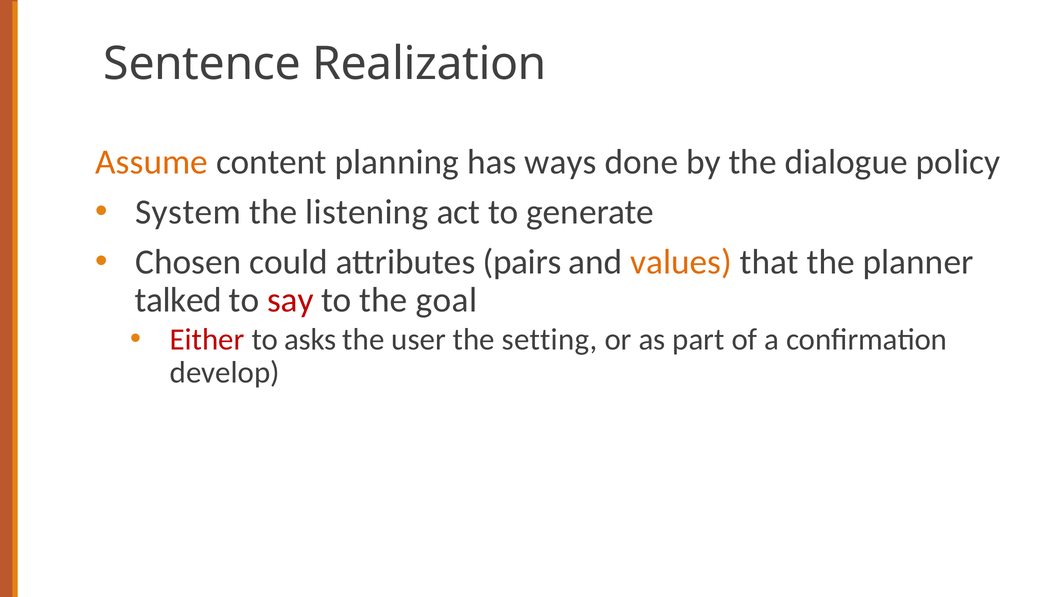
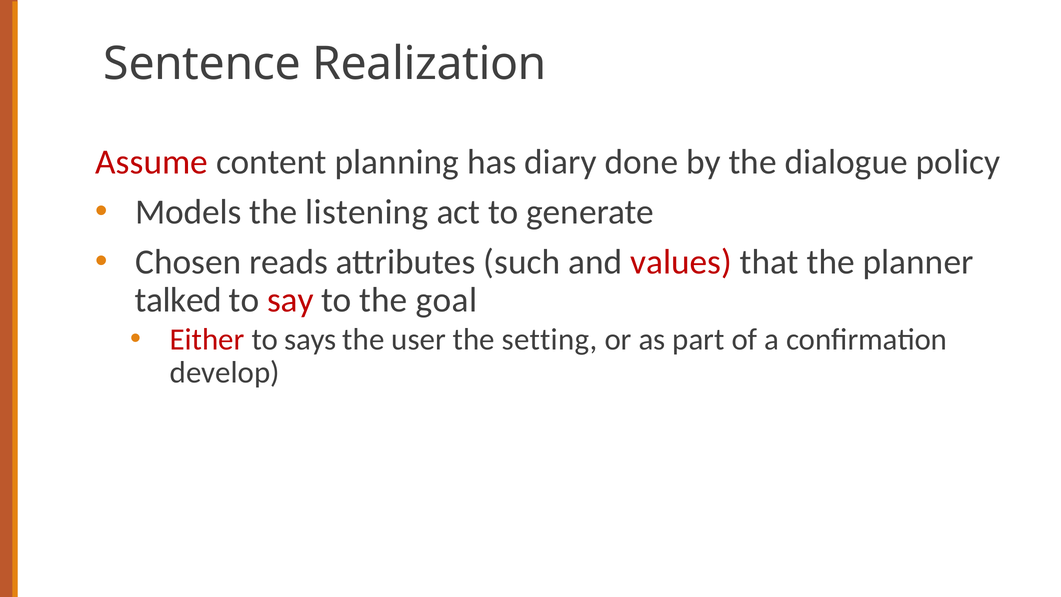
Assume colour: orange -> red (152, 162)
ways: ways -> diary (560, 162)
System: System -> Models (188, 212)
could: could -> reads (289, 262)
pairs: pairs -> such (522, 262)
values colour: orange -> red (681, 262)
asks: asks -> says (310, 339)
